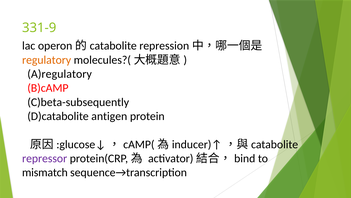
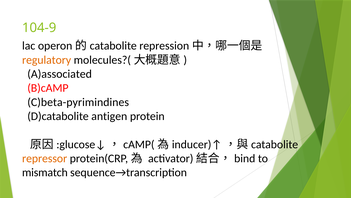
331-9: 331-9 -> 104-9 (39, 28)
A)regulatory: A)regulatory -> A)associated (60, 74)
C)beta-subsequently: C)beta-subsequently -> C)beta-pyrimindines (78, 102)
repressor colour: purple -> orange (45, 158)
